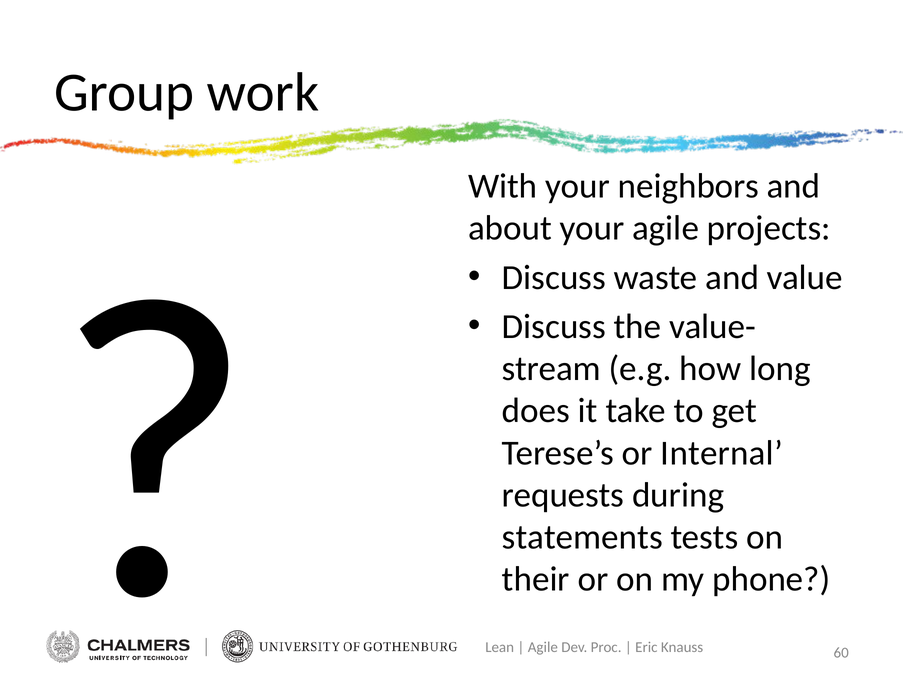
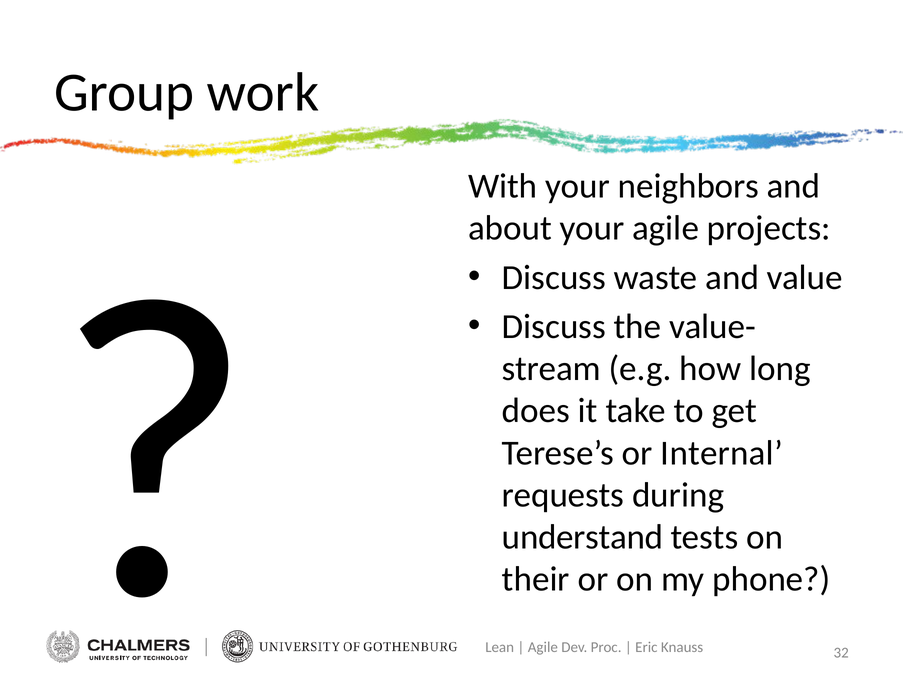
statements: statements -> understand (583, 537)
60: 60 -> 32 (841, 652)
